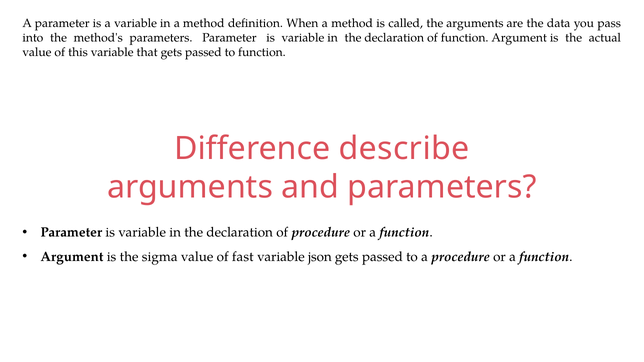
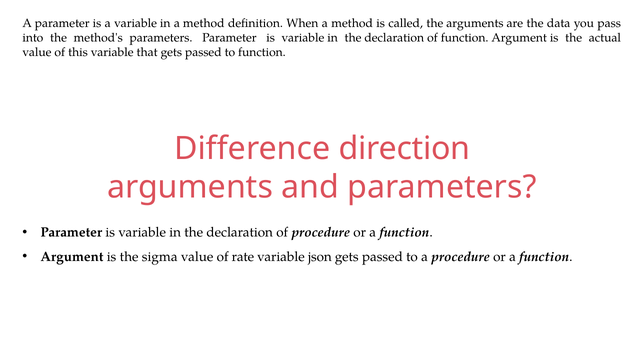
describe: describe -> direction (404, 149)
fast: fast -> rate (243, 257)
